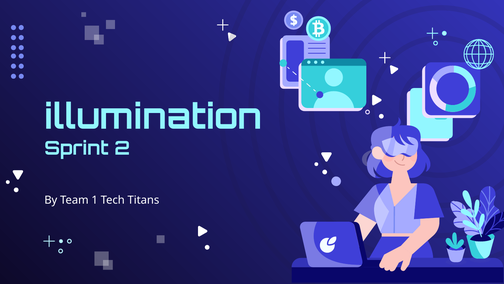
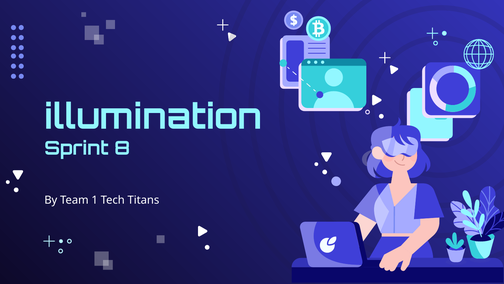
2: 2 -> 8 (122, 148)
